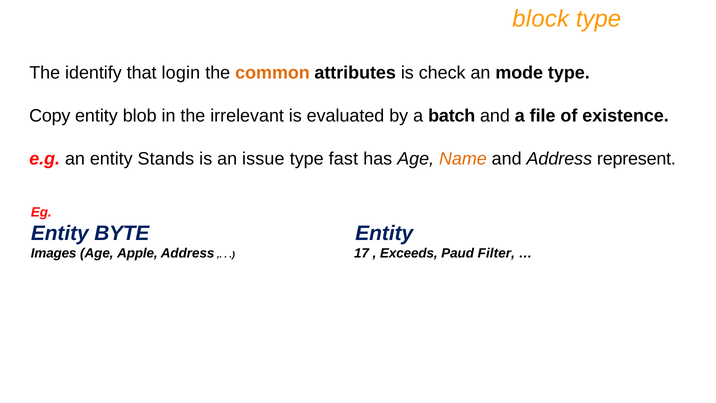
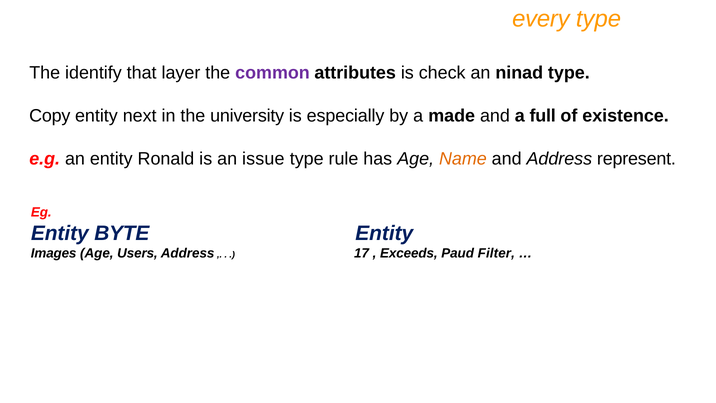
block: block -> every (541, 19)
login: login -> layer (181, 73)
common colour: orange -> purple (273, 73)
mode: mode -> ninad (519, 73)
blob: blob -> next (140, 116)
irrelevant: irrelevant -> university (247, 116)
evaluated: evaluated -> especially (346, 116)
batch: batch -> made (452, 116)
file: file -> full (543, 116)
Stands: Stands -> Ronald (166, 159)
fast: fast -> rule (343, 159)
Apple: Apple -> Users (137, 253)
